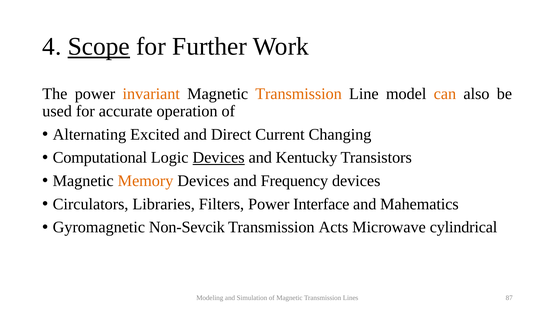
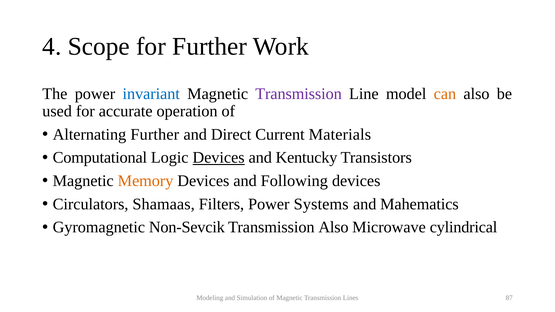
Scope underline: present -> none (99, 47)
invariant colour: orange -> blue (151, 94)
Transmission colour: orange -> purple (299, 94)
Alternating Excited: Excited -> Further (155, 134)
Changing: Changing -> Materials (340, 134)
Frequency: Frequency -> Following (294, 181)
Libraries: Libraries -> Shamaas (164, 204)
Interface: Interface -> Systems (321, 204)
Transmission Acts: Acts -> Also (334, 227)
